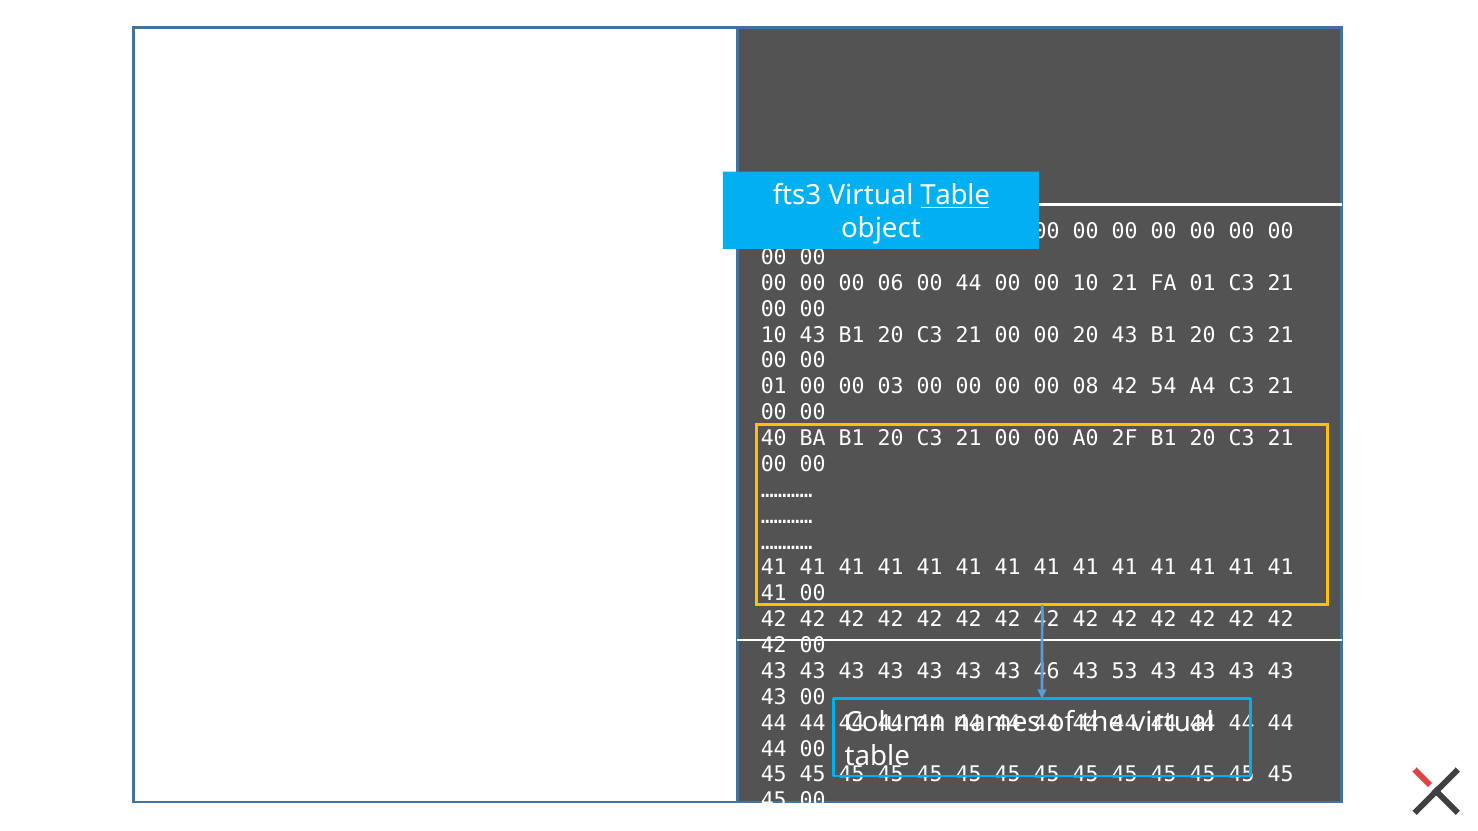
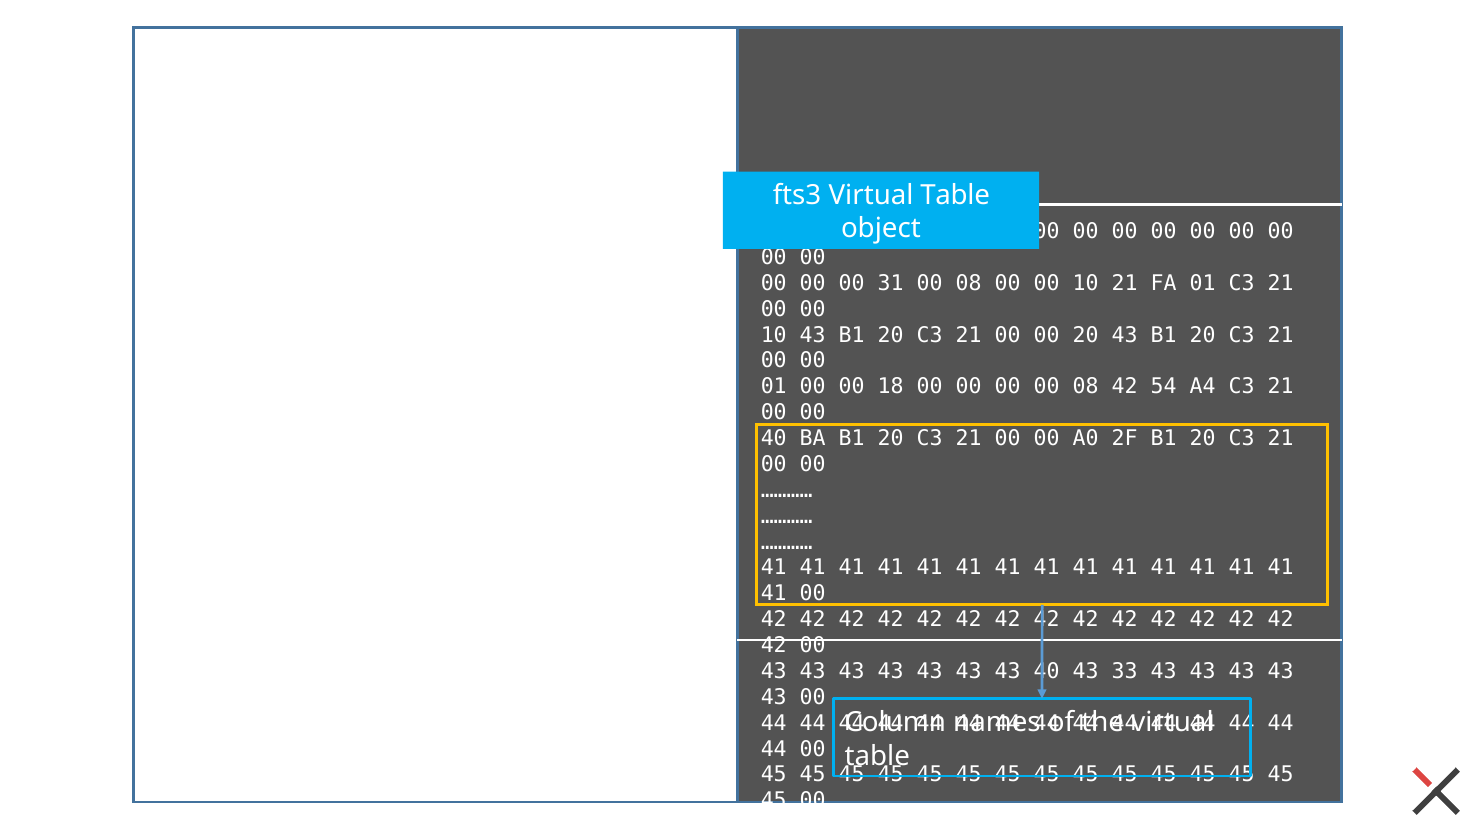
Table underline: present -> none (955, 196)
06: 06 -> 31 (891, 283)
44: 44 -> 08 (969, 283)
03: 03 -> 18 (891, 387)
43 46: 46 -> 40 (1047, 672)
53: 53 -> 33 (1125, 672)
